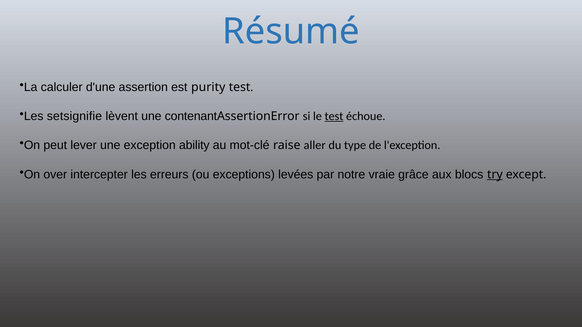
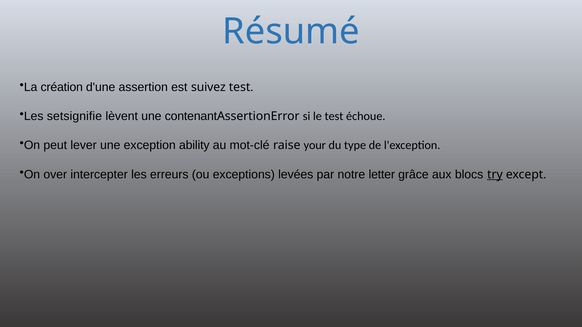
calculer: calculer -> création (62, 87)
purity: purity -> suivez (208, 87)
test underline: present -> none (334, 116)
aller: aller -> your (315, 145)
vraie: vraie -> letter (382, 175)
